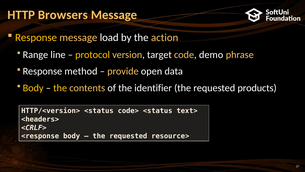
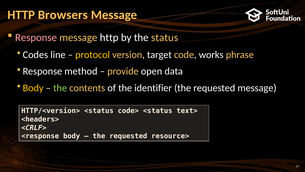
Response colour: yellow -> pink (36, 38)
load: load -> http (109, 38)
action: action -> status (165, 38)
Range: Range -> Codes (35, 55)
demo: demo -> works (211, 55)
the colour: yellow -> light green (60, 88)
requested products: products -> message (257, 88)
